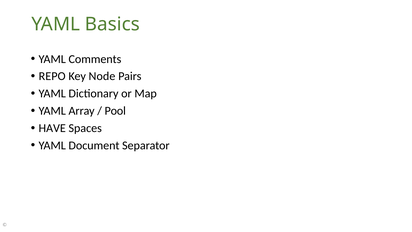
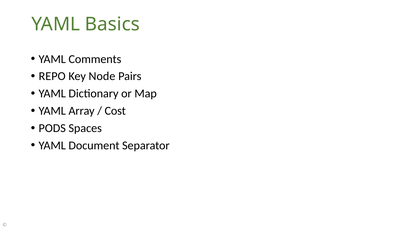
Pool: Pool -> Cost (115, 111)
HAVE: HAVE -> PODS (52, 128)
